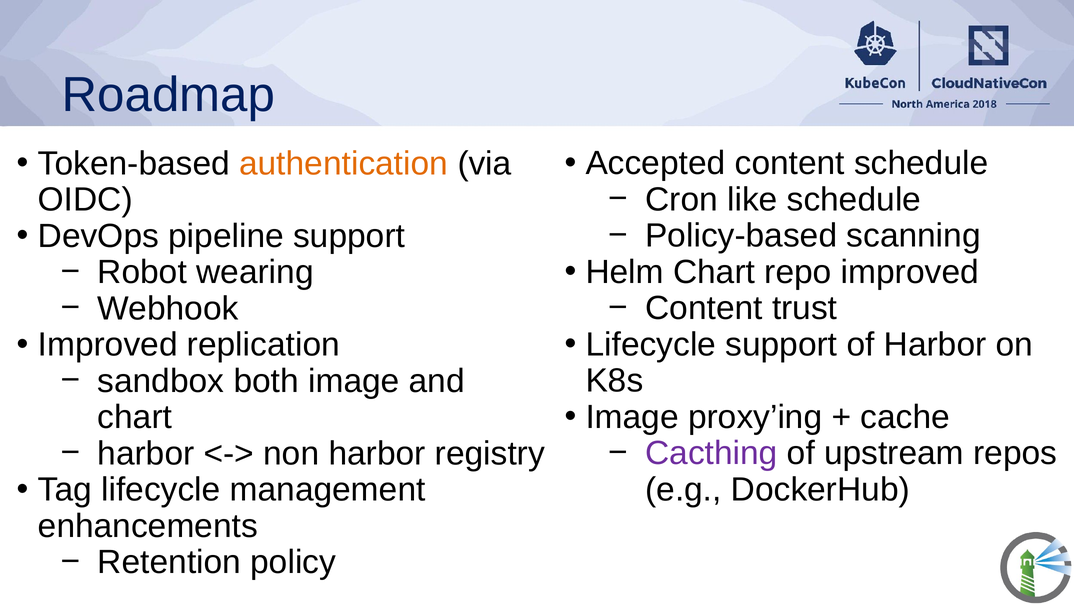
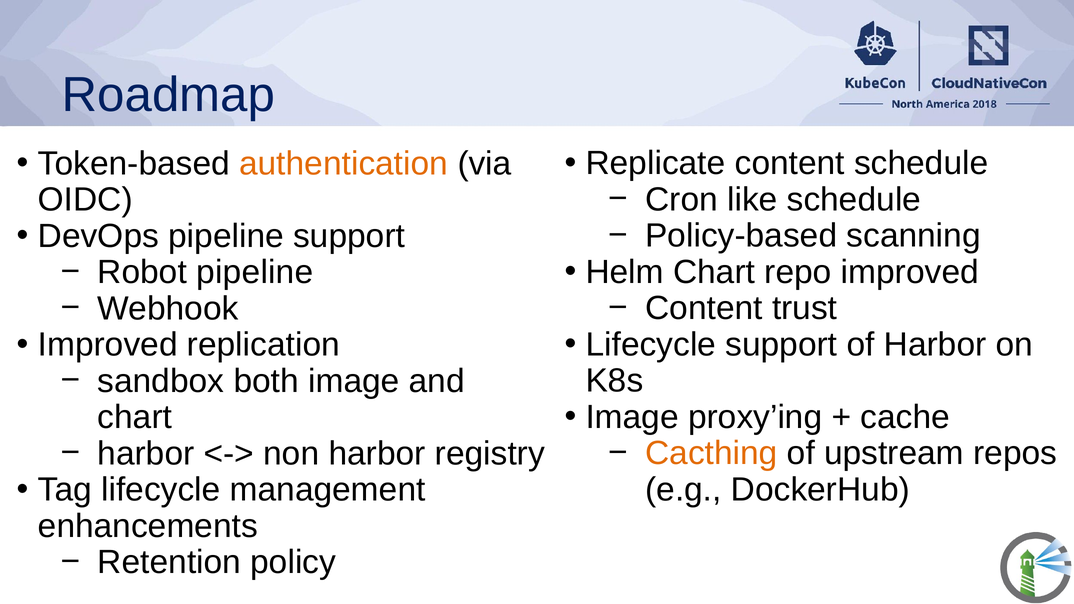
Accepted: Accepted -> Replicate (656, 163)
Robot wearing: wearing -> pipeline (255, 272)
Cacthing colour: purple -> orange (711, 453)
